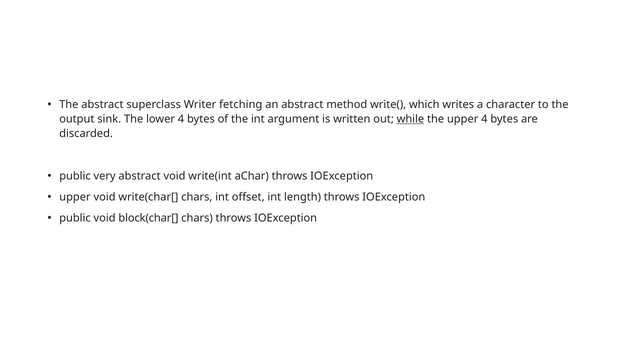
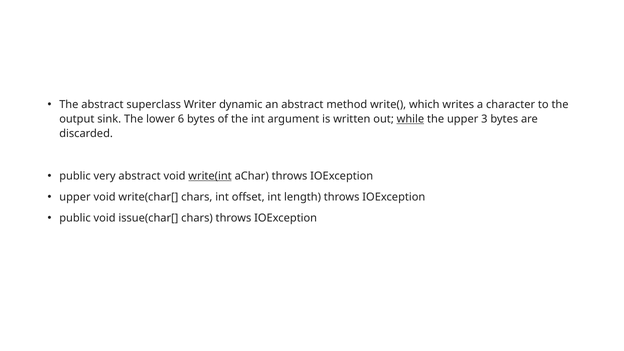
fetching: fetching -> dynamic (241, 105)
lower 4: 4 -> 6 (181, 119)
upper 4: 4 -> 3 (484, 119)
write(int underline: none -> present (210, 176)
block(char[: block(char[ -> issue(char[ (148, 218)
